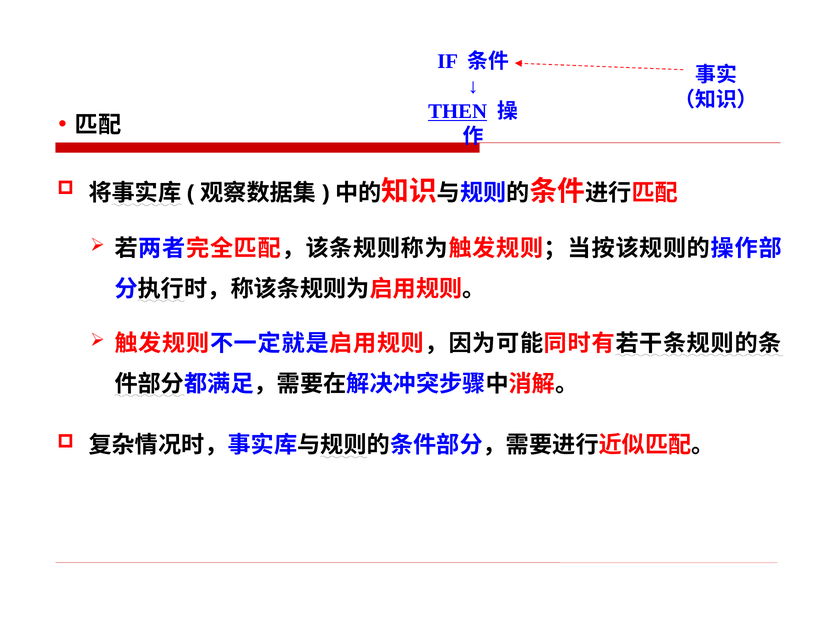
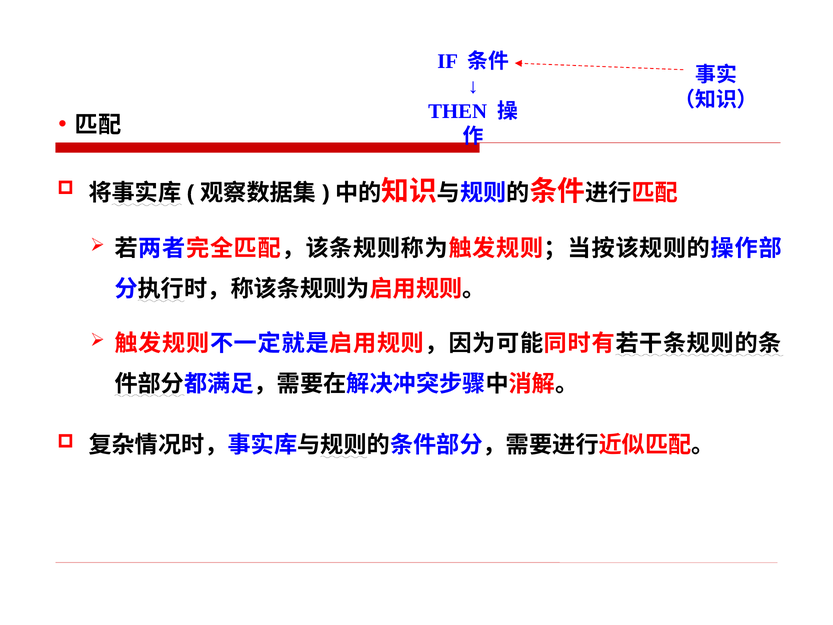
THEN underline: present -> none (458, 111)
